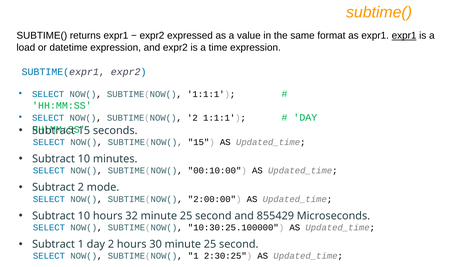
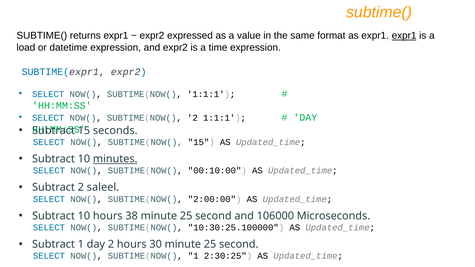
minutes underline: none -> present (115, 159)
mode: mode -> saleel (103, 188)
32: 32 -> 38 (132, 216)
855429: 855429 -> 106000 (275, 216)
